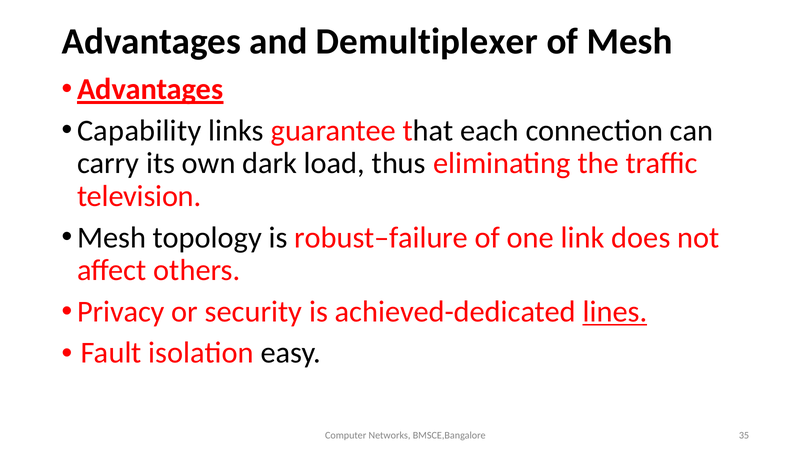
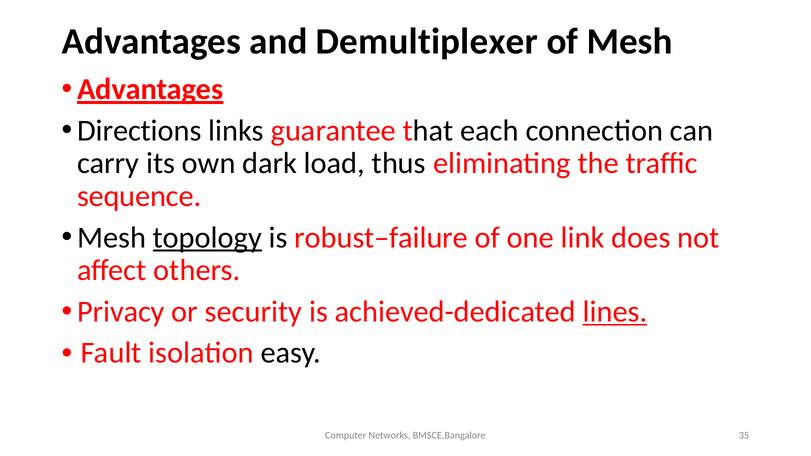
Capability: Capability -> Directions (139, 131)
television: television -> sequence (139, 196)
topology underline: none -> present (207, 238)
